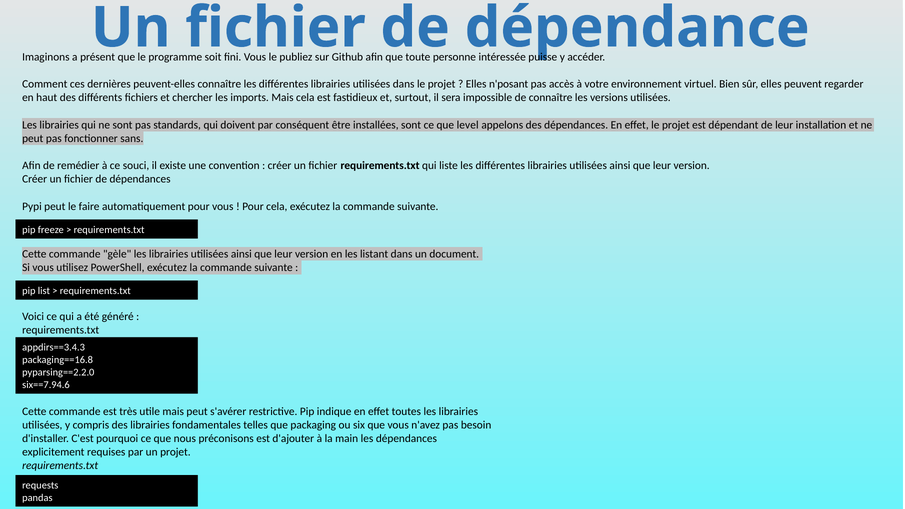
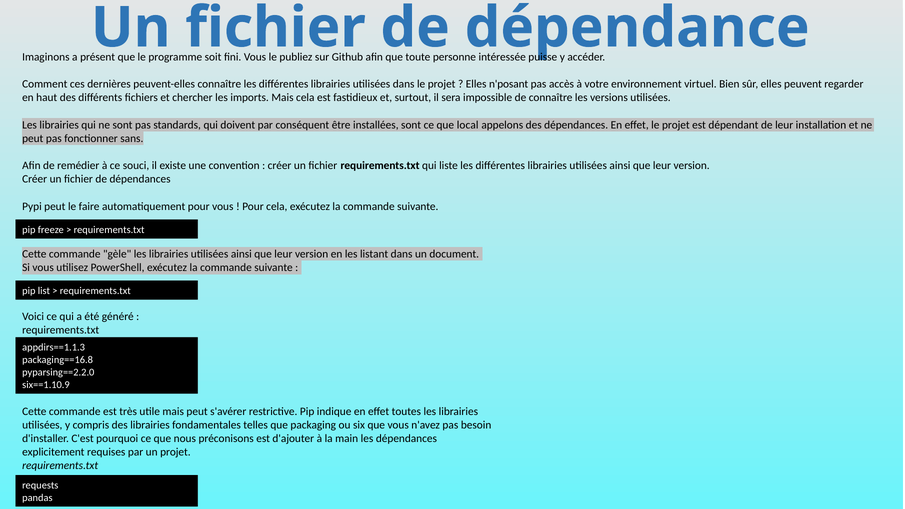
level: level -> local (468, 125)
appdirs==3.4.3: appdirs==3.4.3 -> appdirs==1.1.3 (54, 347)
six==7.94.6: six==7.94.6 -> six==1.10.9 (46, 385)
